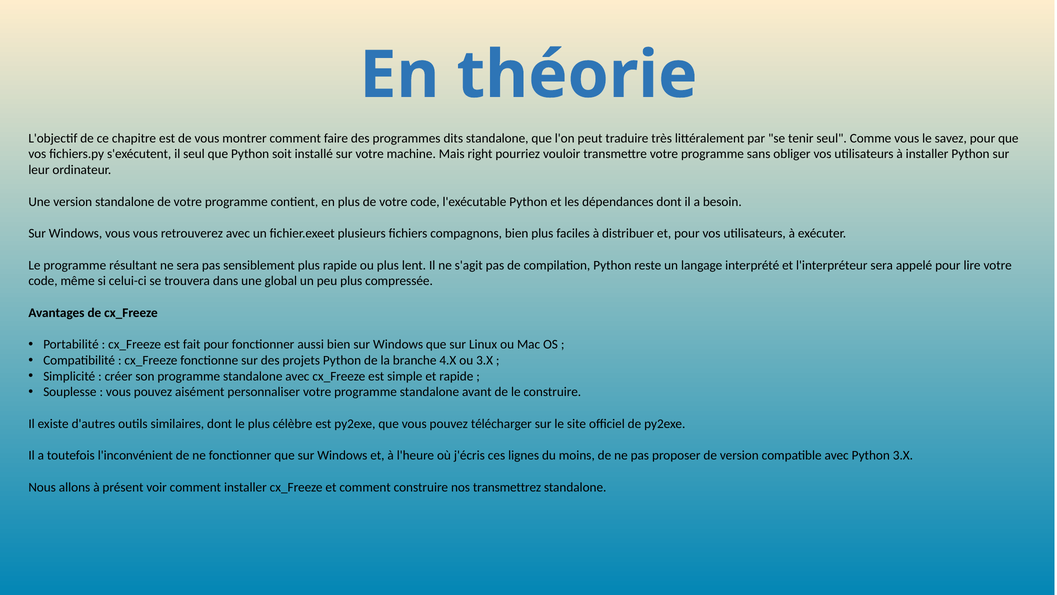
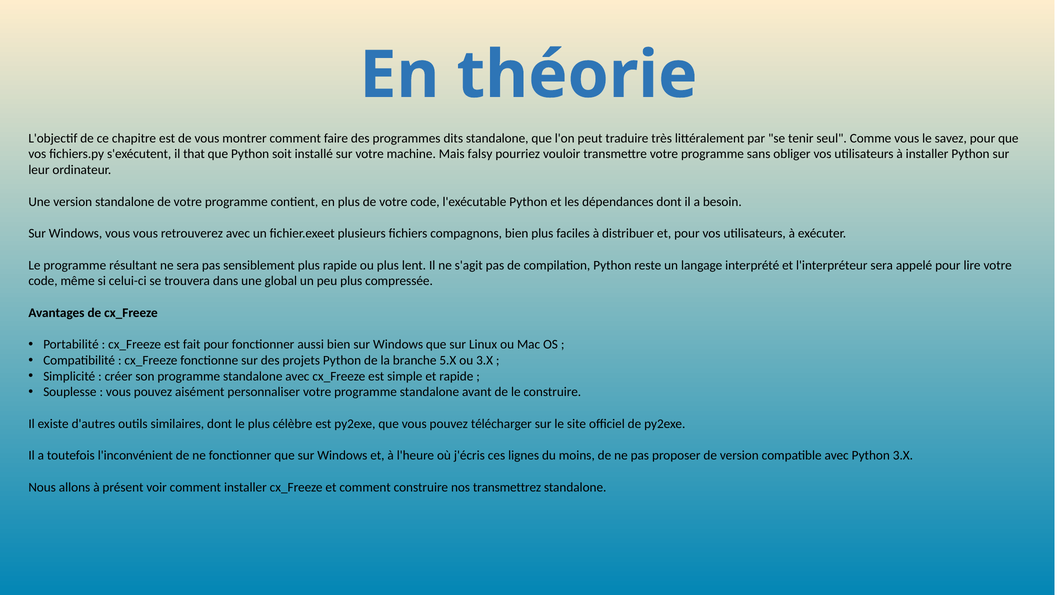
il seul: seul -> that (194, 154)
right: right -> falsy (480, 154)
4.X: 4.X -> 5.X (448, 360)
